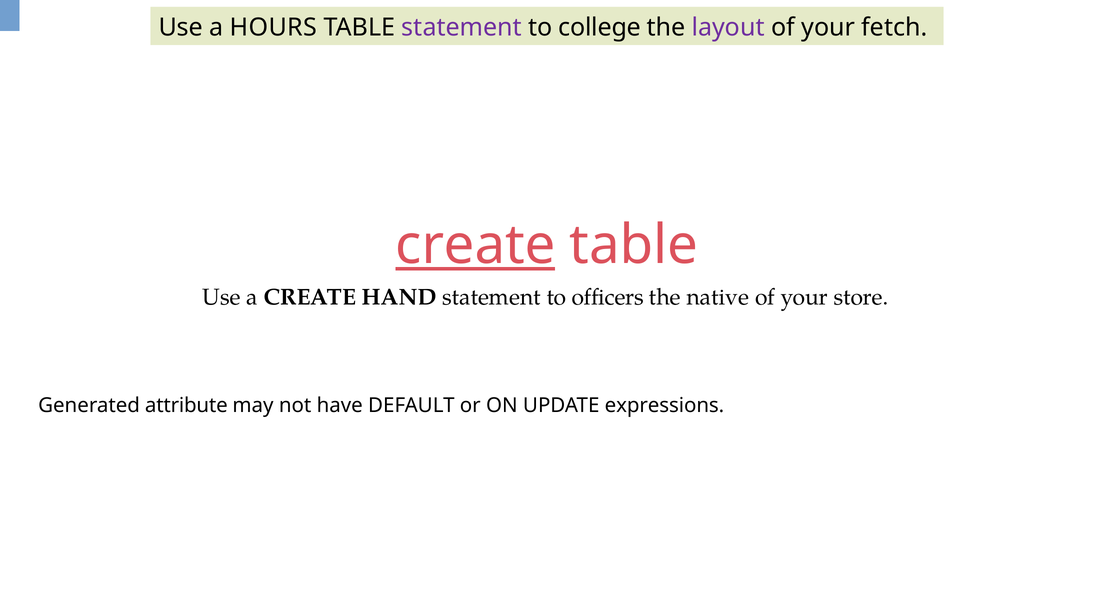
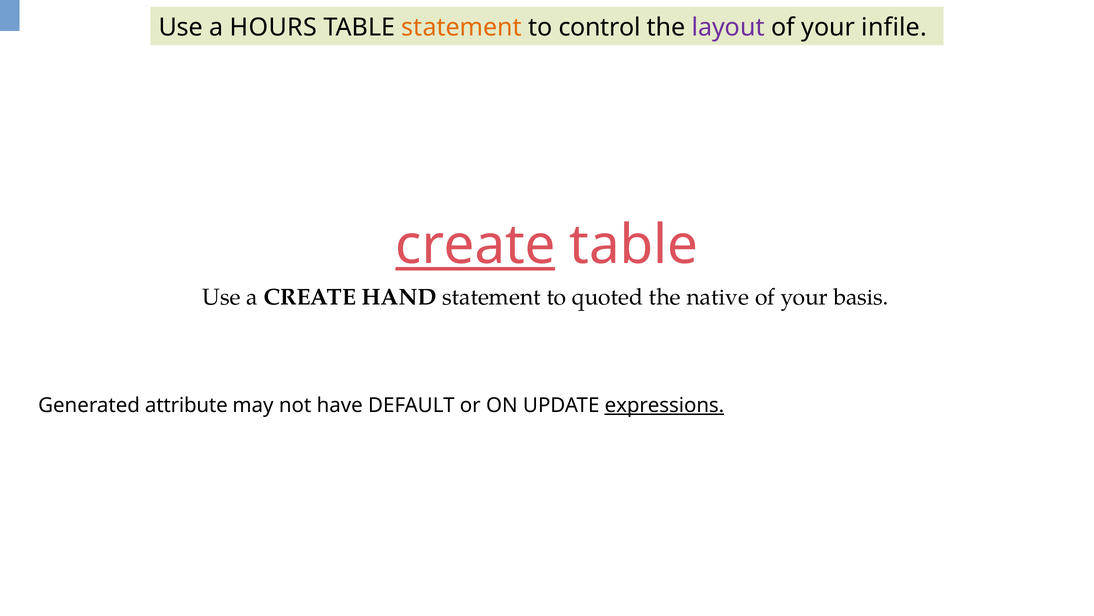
statement colour: purple -> orange (462, 28)
college: college -> control (600, 28)
fetch: fetch -> infile (894, 28)
officers: officers -> quoted (608, 297)
store: store -> basis (861, 297)
expressions underline: none -> present (664, 405)
